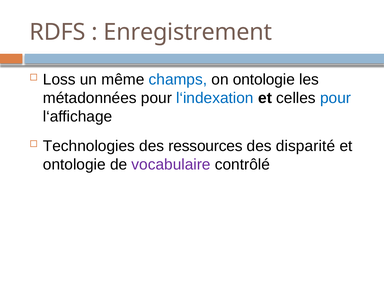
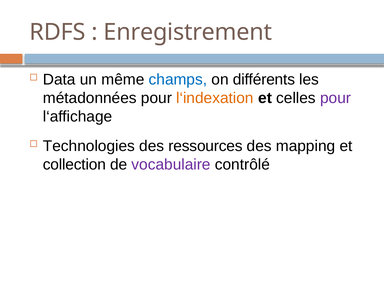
Loss: Loss -> Data (59, 79)
on ontologie: ontologie -> différents (264, 79)
l‘indexation colour: blue -> orange (215, 98)
pour colour: blue -> purple (336, 98)
disparité: disparité -> mapping (306, 146)
ontologie: ontologie -> collection (74, 165)
